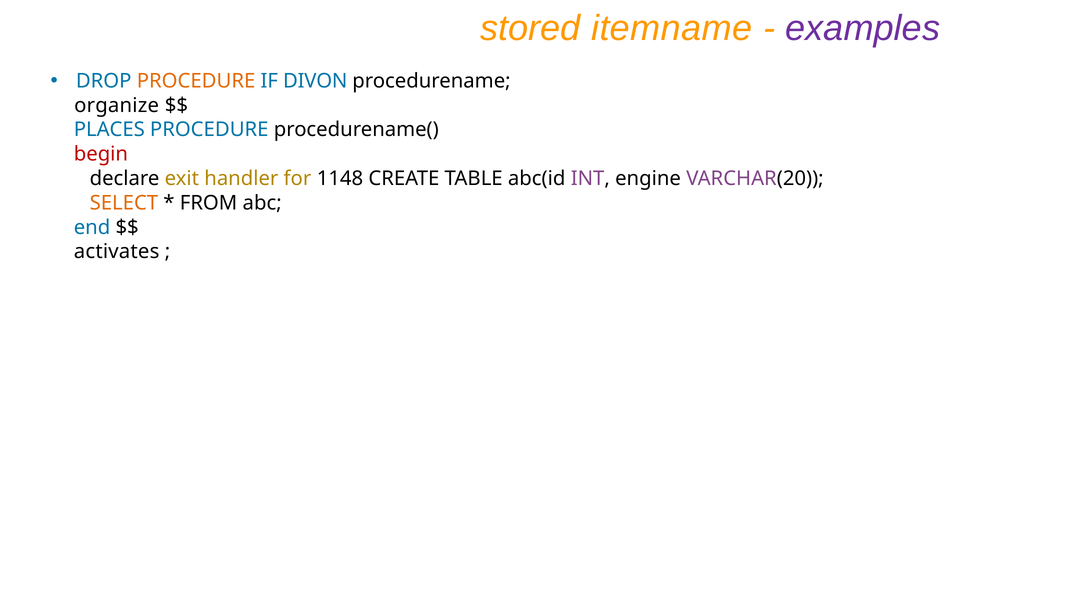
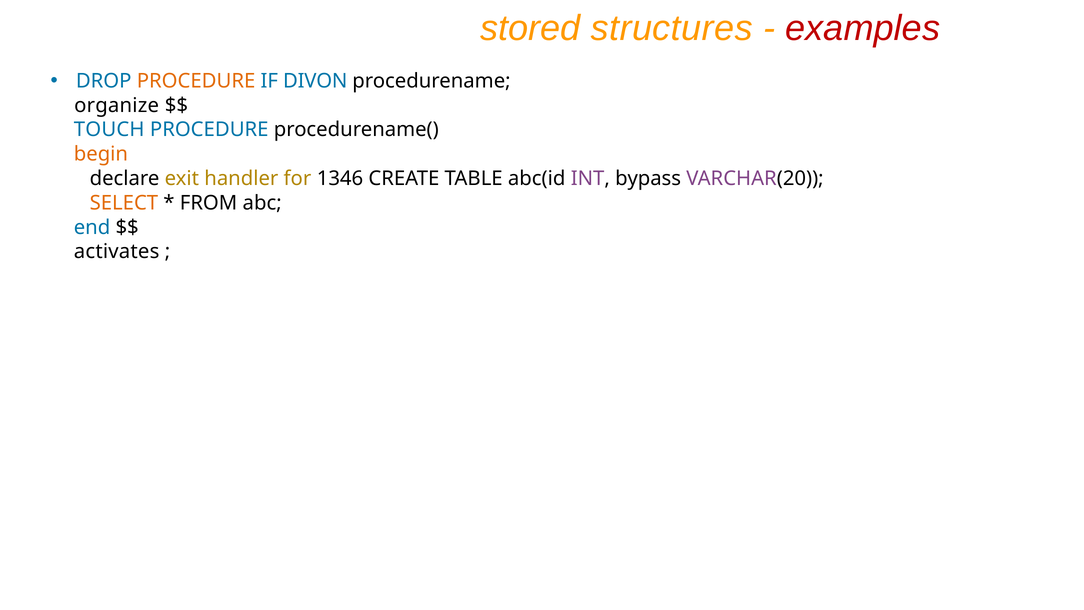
itemname: itemname -> structures (672, 28)
examples colour: purple -> red (863, 28)
PLACES: PLACES -> TOUCH (109, 130)
begin colour: red -> orange (101, 154)
1148: 1148 -> 1346 (340, 178)
engine: engine -> bypass (648, 178)
